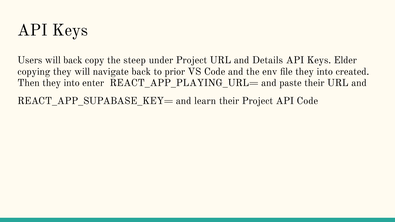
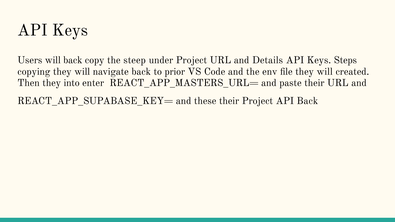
Elder: Elder -> Steps (345, 60)
file they into: into -> will (325, 72)
REACT_APP_PLAYING_URL=: REACT_APP_PLAYING_URL= -> REACT_APP_MASTERS_URL= (184, 83)
learn: learn -> these (205, 101)
API Code: Code -> Back (307, 101)
